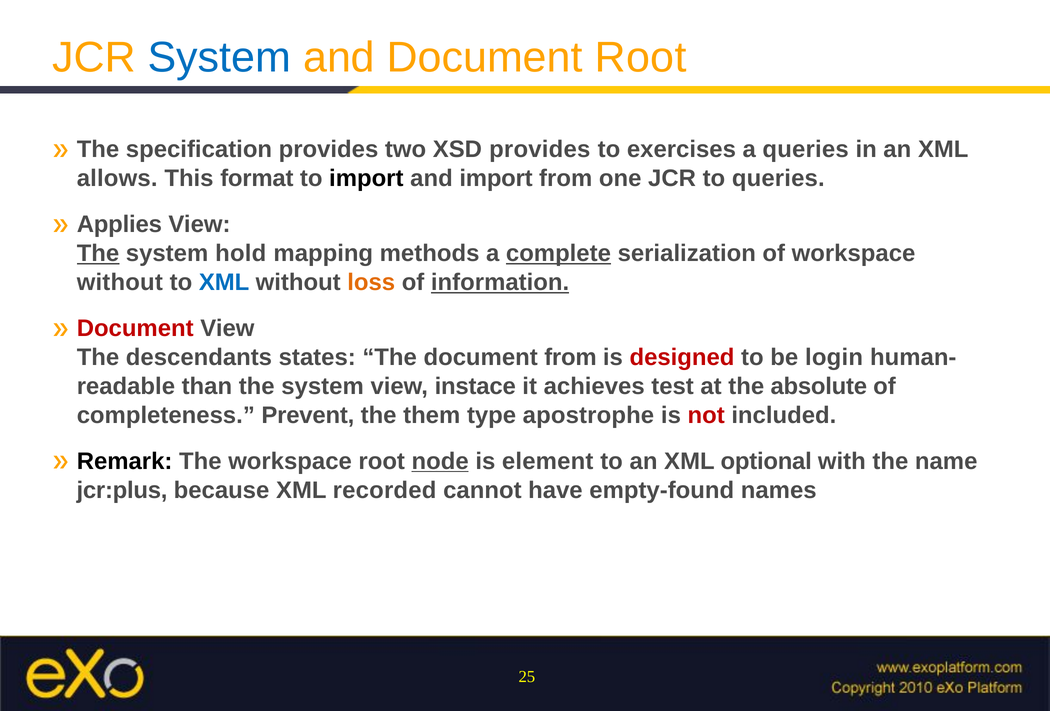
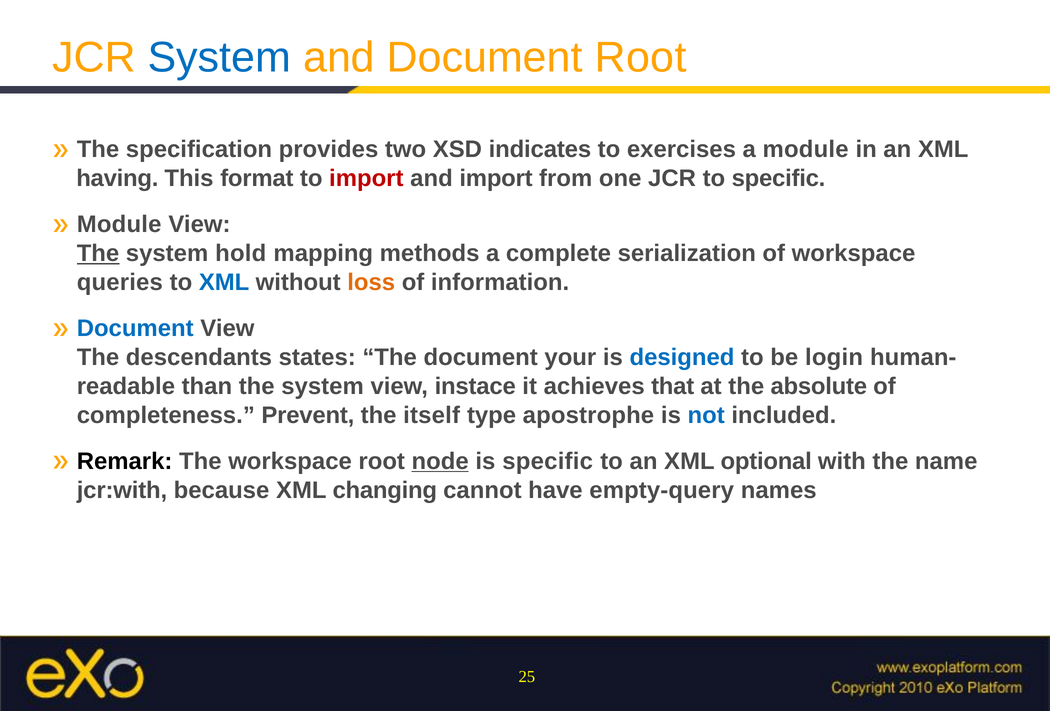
XSD provides: provides -> indicates (540, 150)
a queries: queries -> module (806, 150)
allows: allows -> having (117, 179)
import colour: black -> red (366, 179)
to queries: queries -> specific (779, 179)
Applies: Applies -> Module (119, 225)
complete underline: present -> none (558, 254)
without: without -> queries (120, 283)
information underline: present -> none (500, 283)
Document colour: red -> blue (135, 329)
document from: from -> your (570, 357)
designed colour: red -> blue (682, 357)
test: test -> that (673, 386)
them: them -> itself (432, 415)
not colour: red -> blue (706, 415)
is element: element -> specific (548, 461)
jcr:plus: jcr:plus -> jcr:with (122, 490)
recorded: recorded -> changing (385, 490)
empty-found: empty-found -> empty-query (662, 490)
